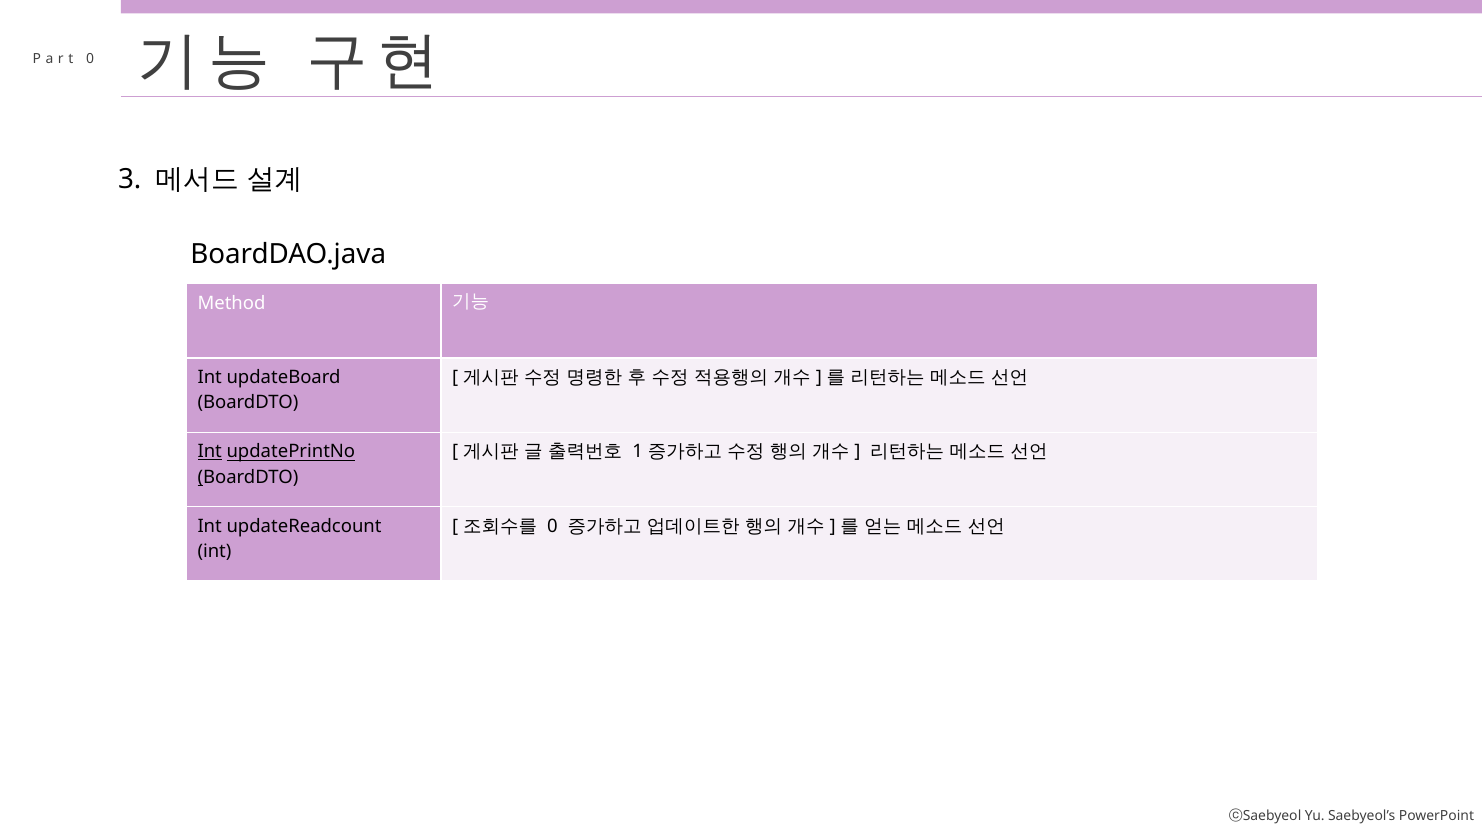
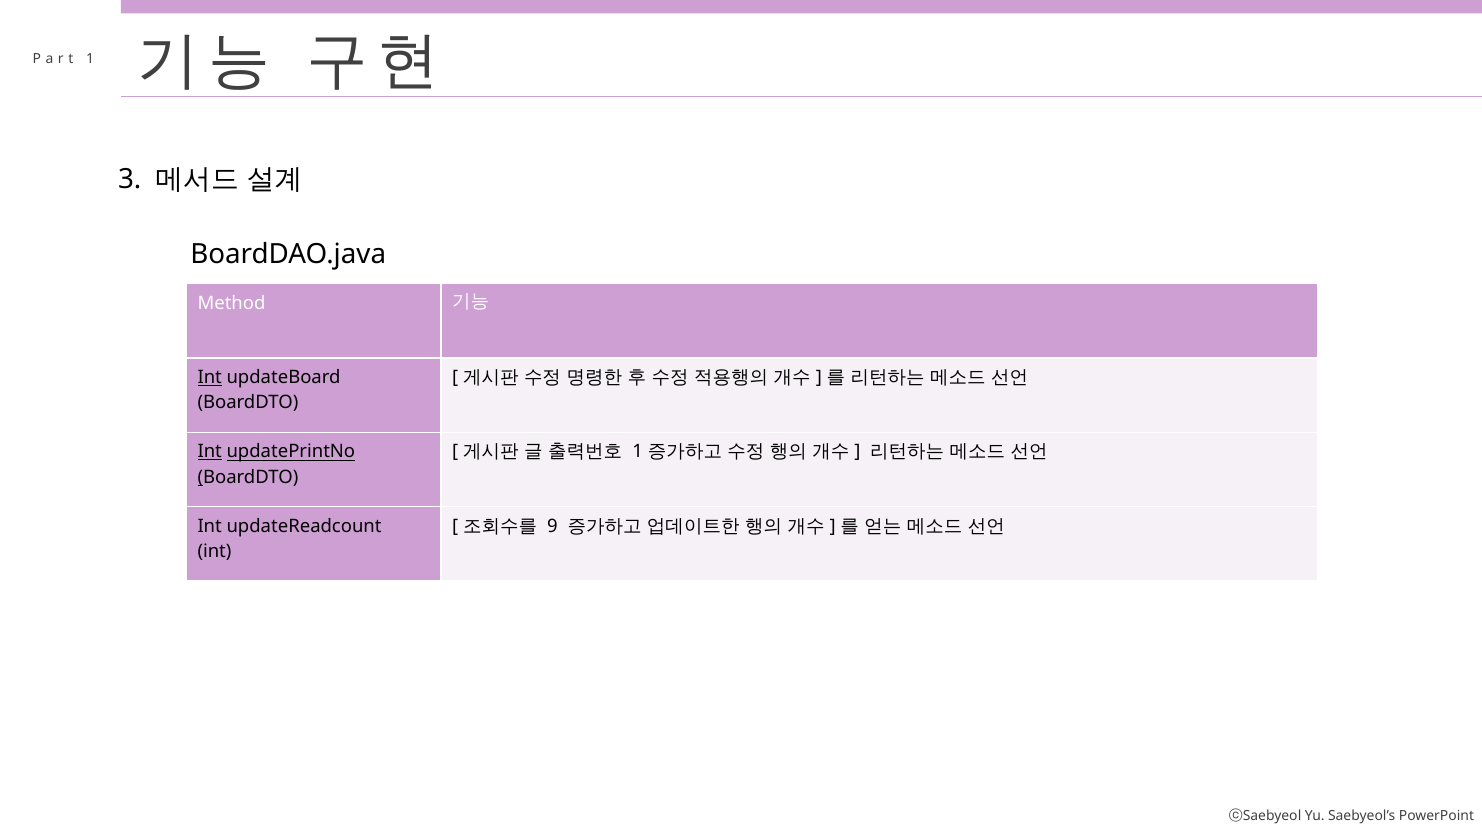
0: 0 -> 1 (90, 59)
Int underline: none -> present (210, 377)
0: 0 -> 9 (553, 526)
